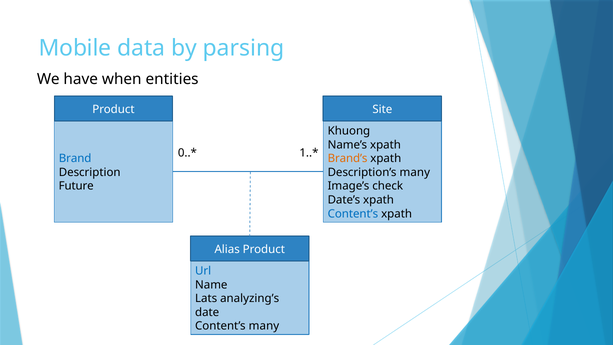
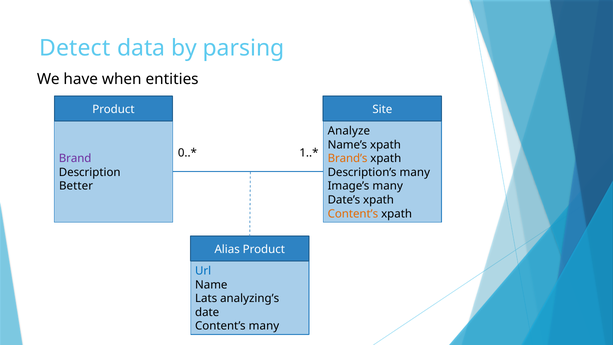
Mobile: Mobile -> Detect (75, 48)
Khuong: Khuong -> Analyze (349, 131)
Brand colour: blue -> purple (75, 158)
Future: Future -> Better (76, 186)
Image’s check: check -> many (388, 186)
Content’s colour: blue -> orange (353, 214)
